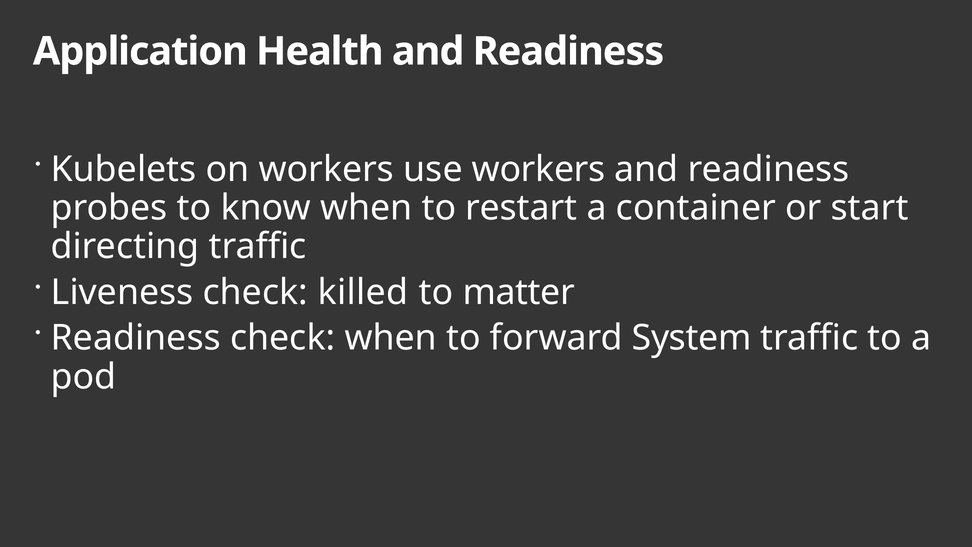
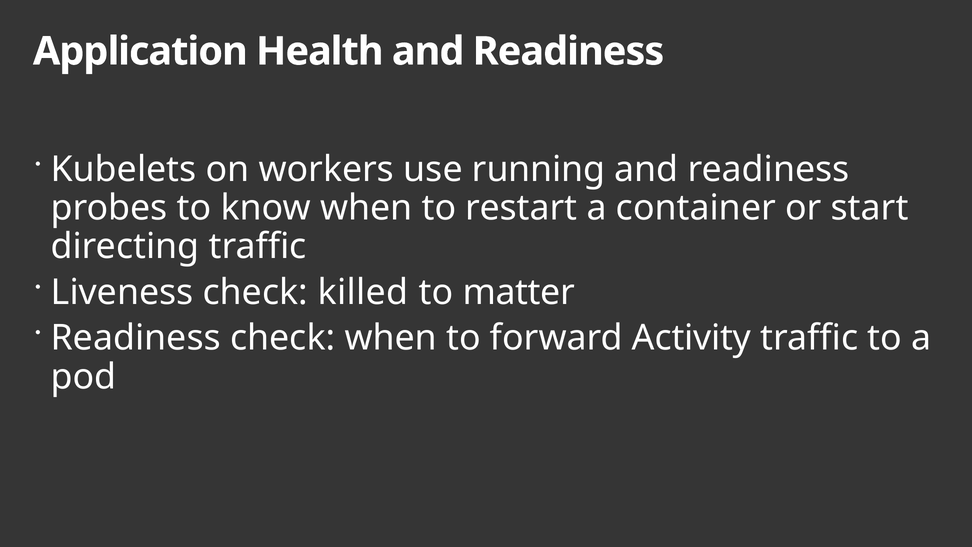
use workers: workers -> running (539, 169)
System: System -> Activity (692, 338)
